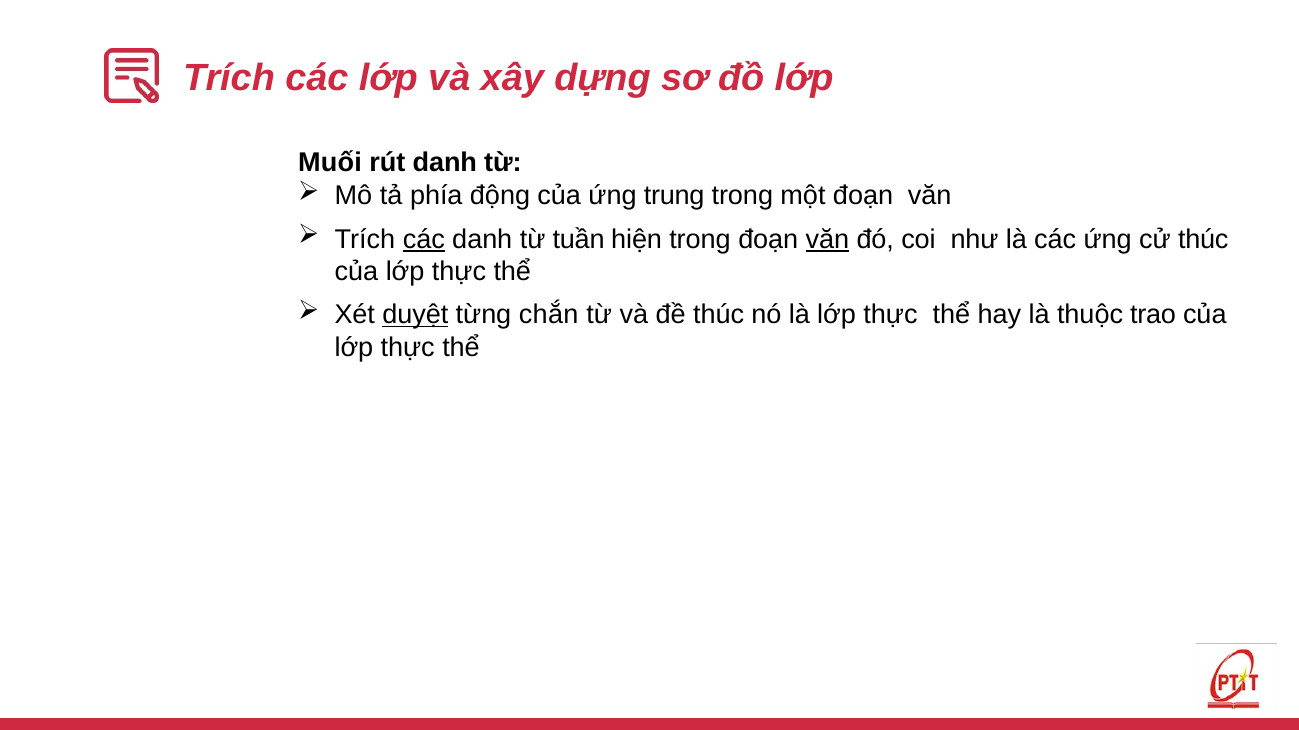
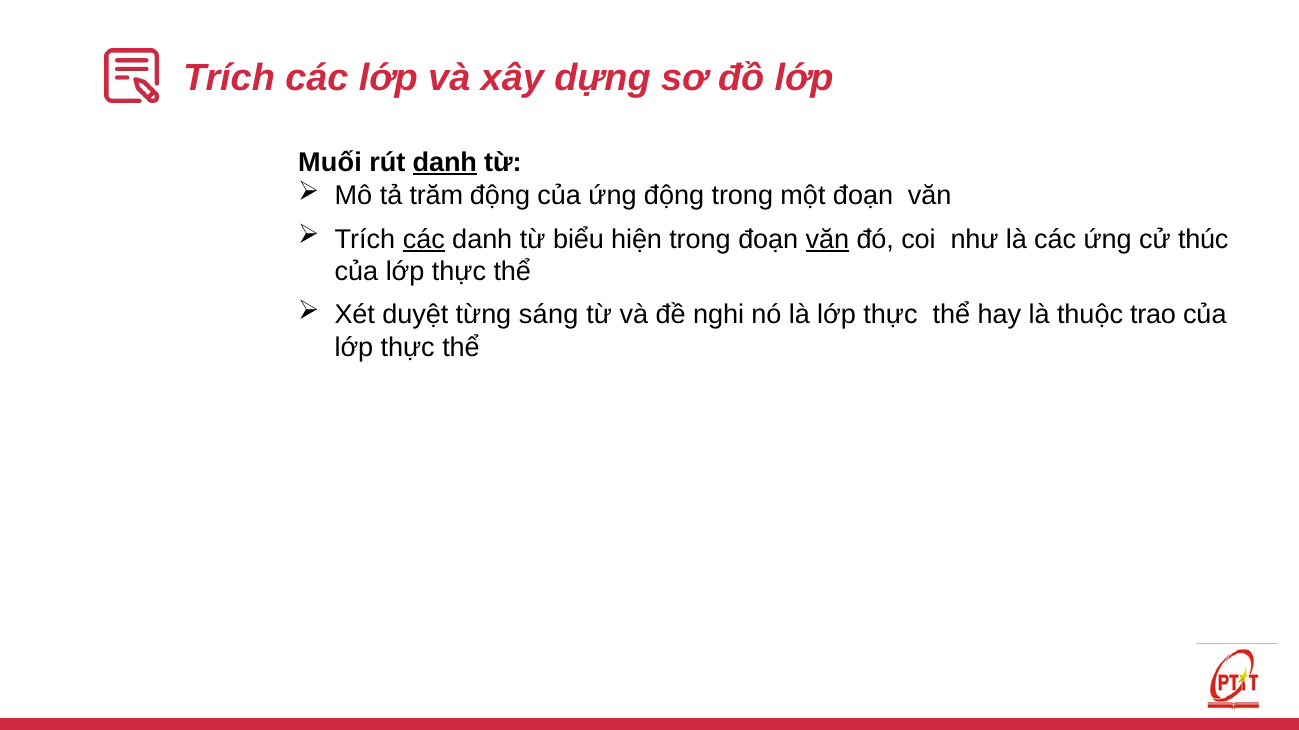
danh underline: none -> present (445, 162)
phía: phía -> trăm (436, 196)
ứng trung: trung -> động (674, 196)
tuần: tuần -> biểu (579, 239)
duyệt underline: present -> none (415, 315)
chắn: chắn -> sáng (549, 315)
đề thúc: thúc -> nghi (719, 315)
